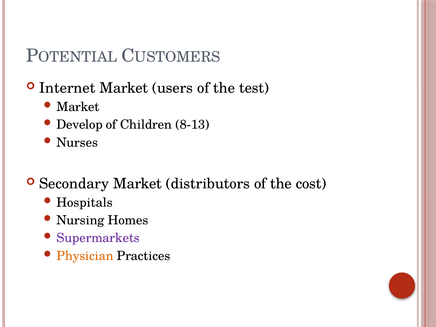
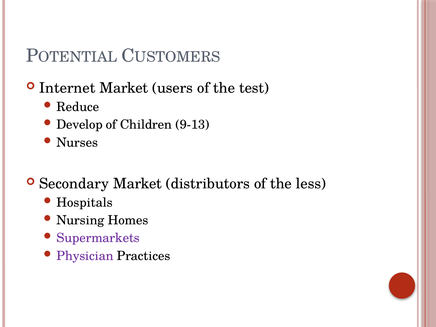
Market: Market -> Reduce (78, 107)
8-13: 8-13 -> 9-13 (193, 125)
cost: cost -> less (311, 184)
Physician colour: orange -> purple (85, 256)
